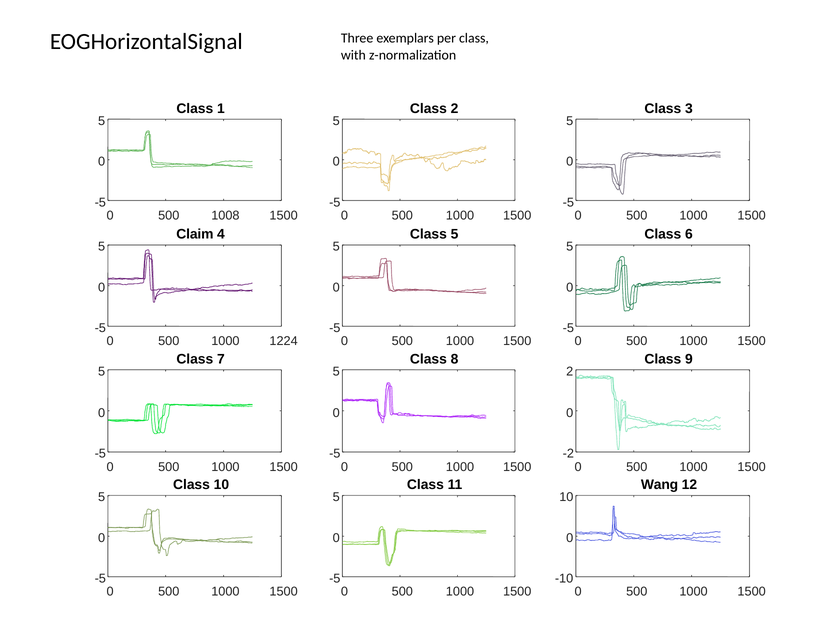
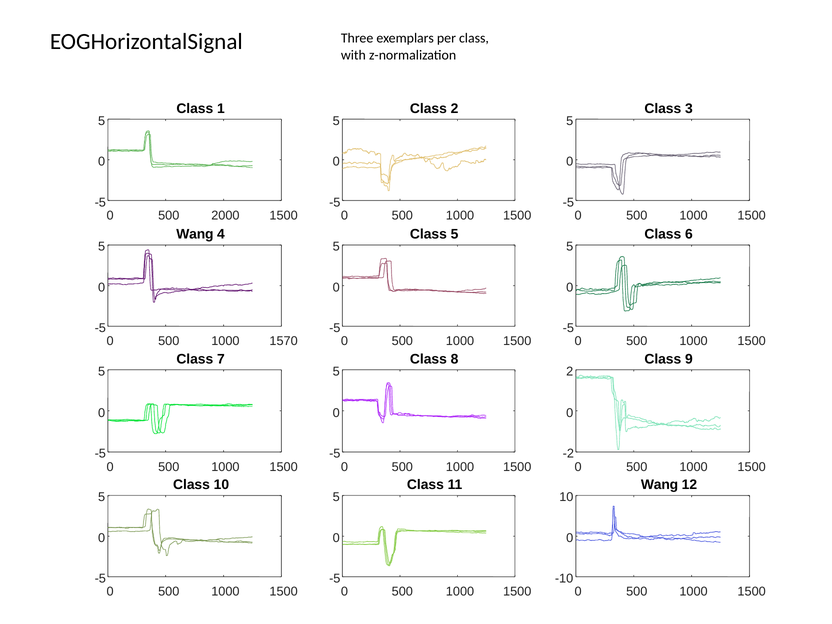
1008: 1008 -> 2000 (225, 215)
Claim: Claim -> Wang (195, 234)
1224: 1224 -> 1570 (284, 341)
